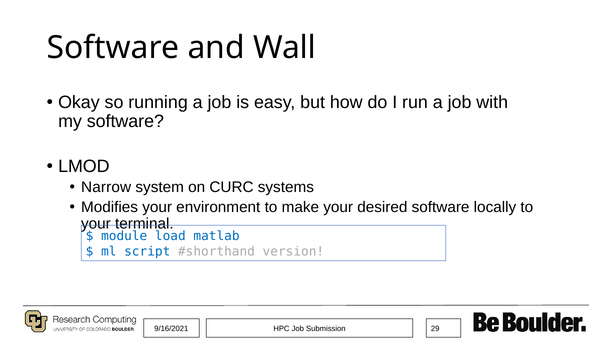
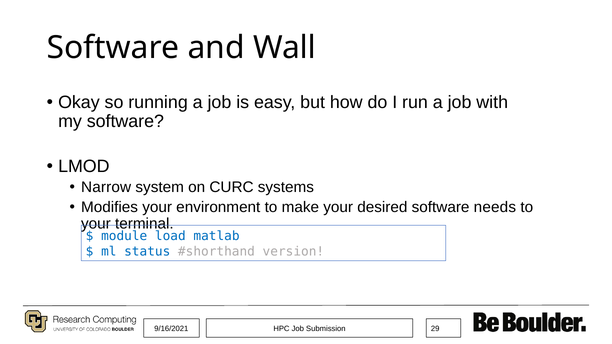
locally: locally -> needs (495, 207)
script: script -> status (147, 252)
